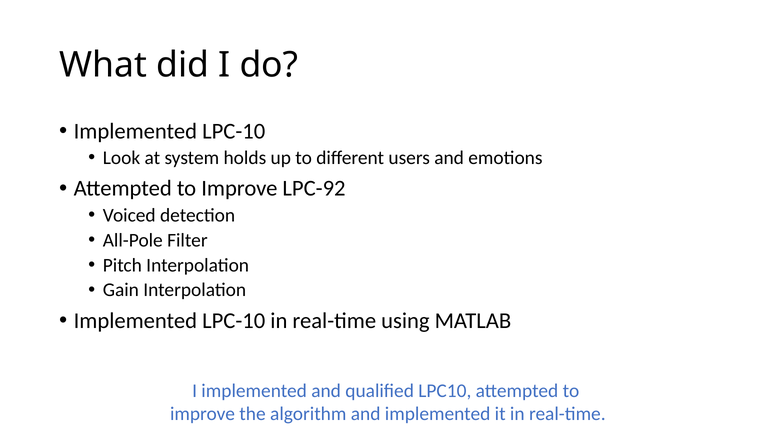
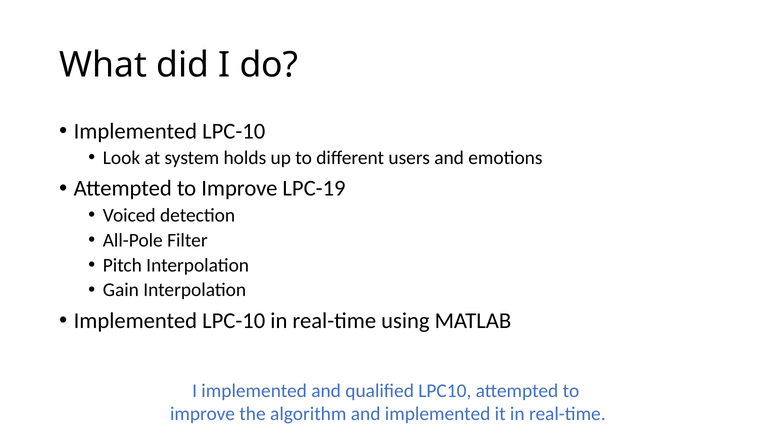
LPC-92: LPC-92 -> LPC-19 (314, 189)
